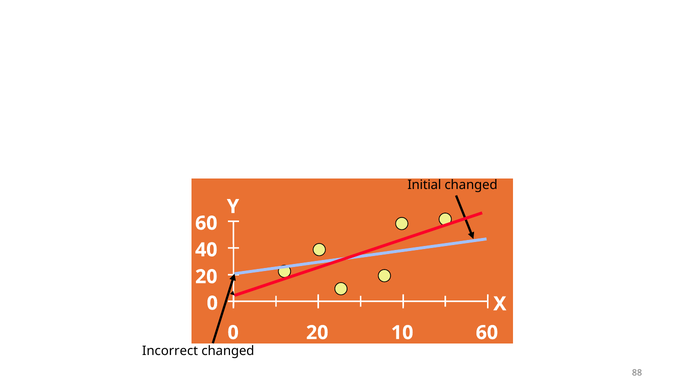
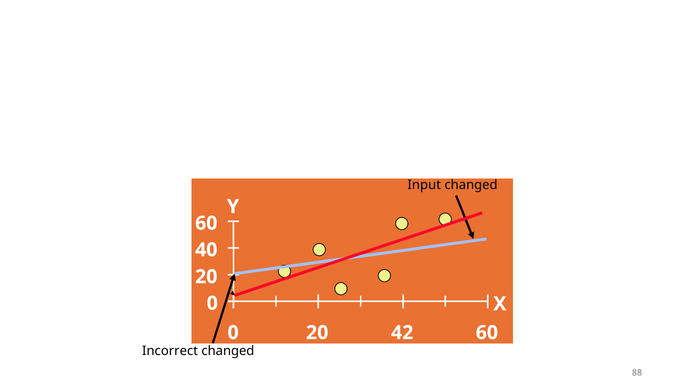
Initial: Initial -> Input (424, 185)
10: 10 -> 42 (402, 333)
